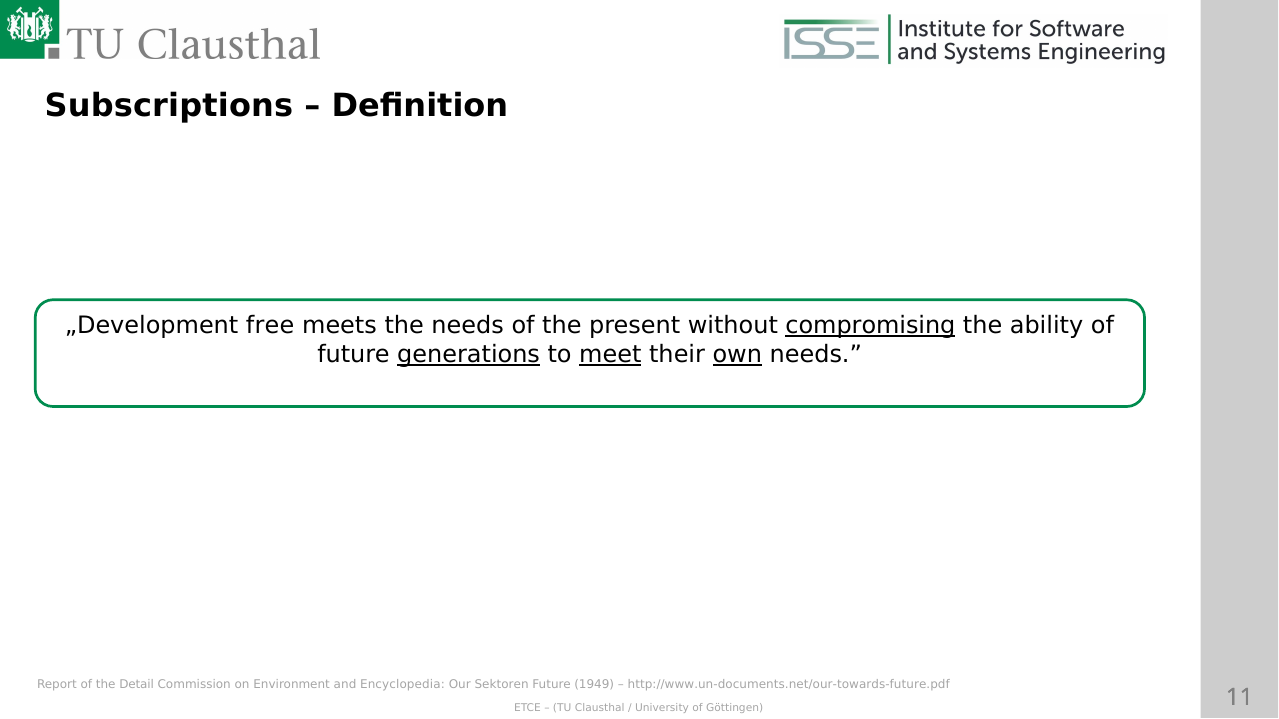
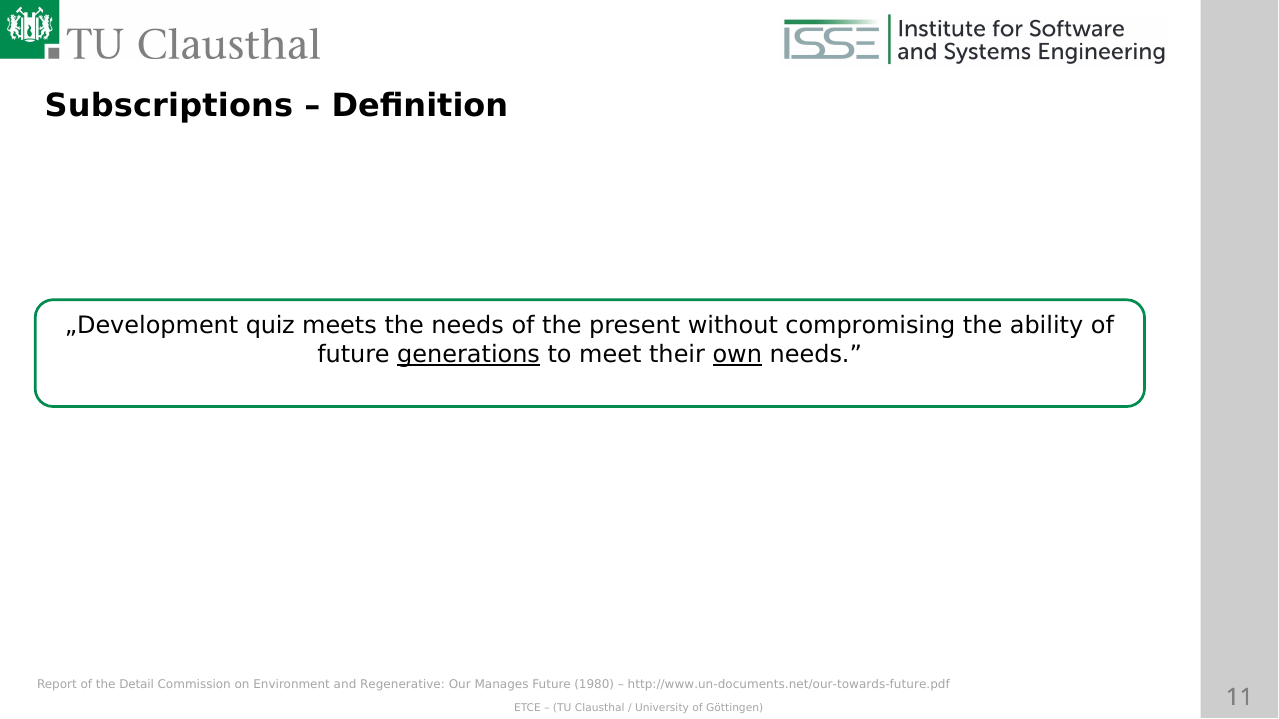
free: free -> quiz (270, 326)
compromising underline: present -> none (870, 326)
meet underline: present -> none (610, 355)
Encyclopedia: Encyclopedia -> Regenerative (403, 685)
Sektoren: Sektoren -> Manages (502, 685)
1949: 1949 -> 1980 (594, 685)
